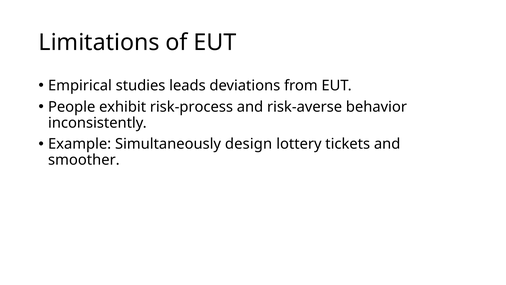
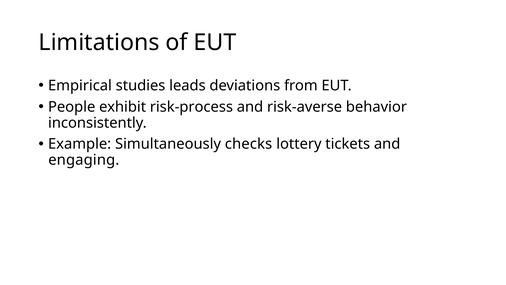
design: design -> checks (249, 144)
smoother: smoother -> engaging (84, 160)
